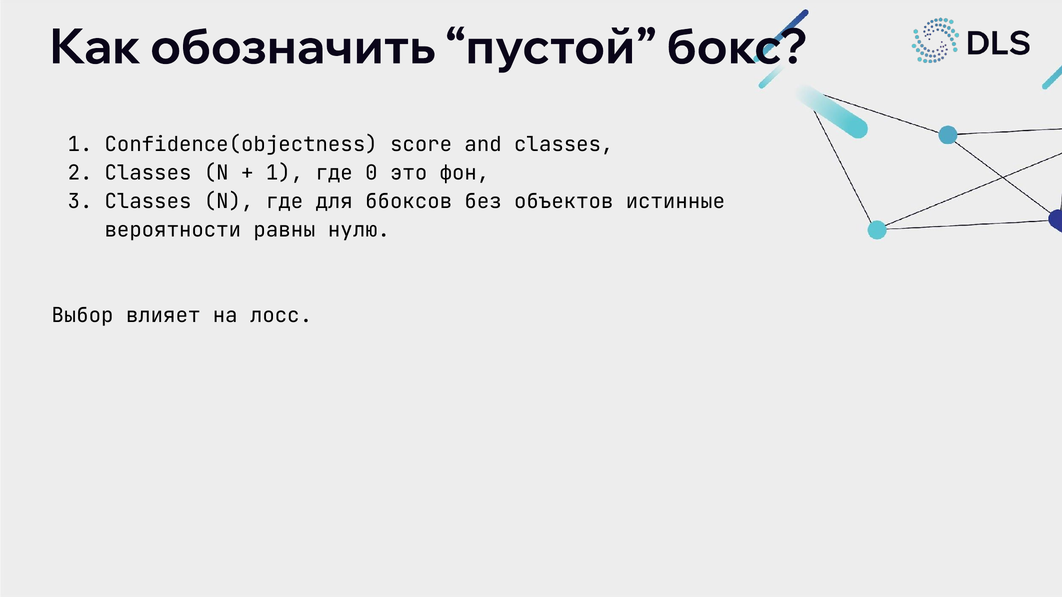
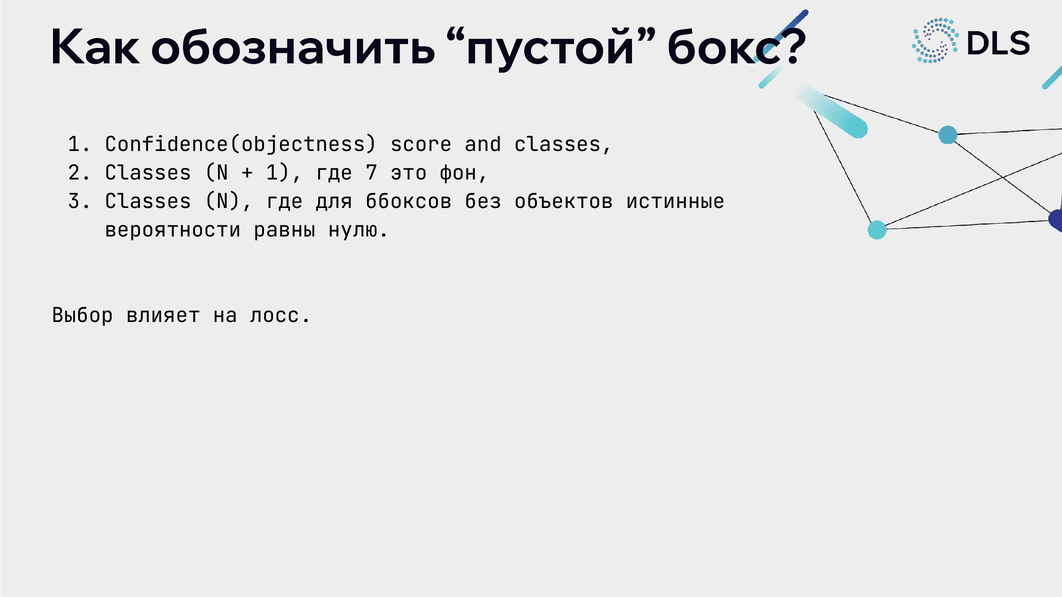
0: 0 -> 7 (371, 173)
